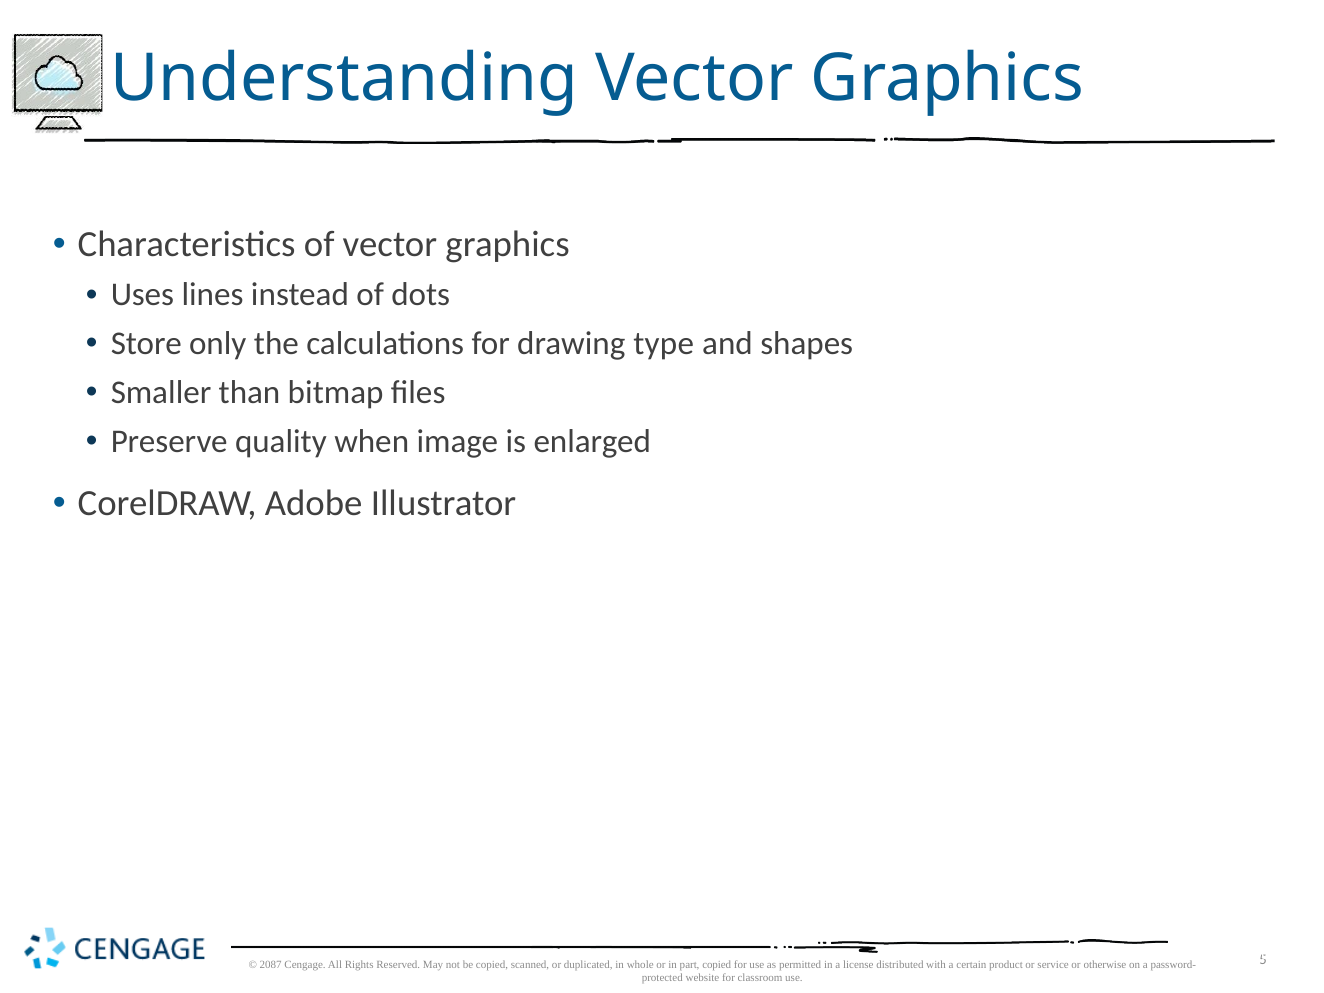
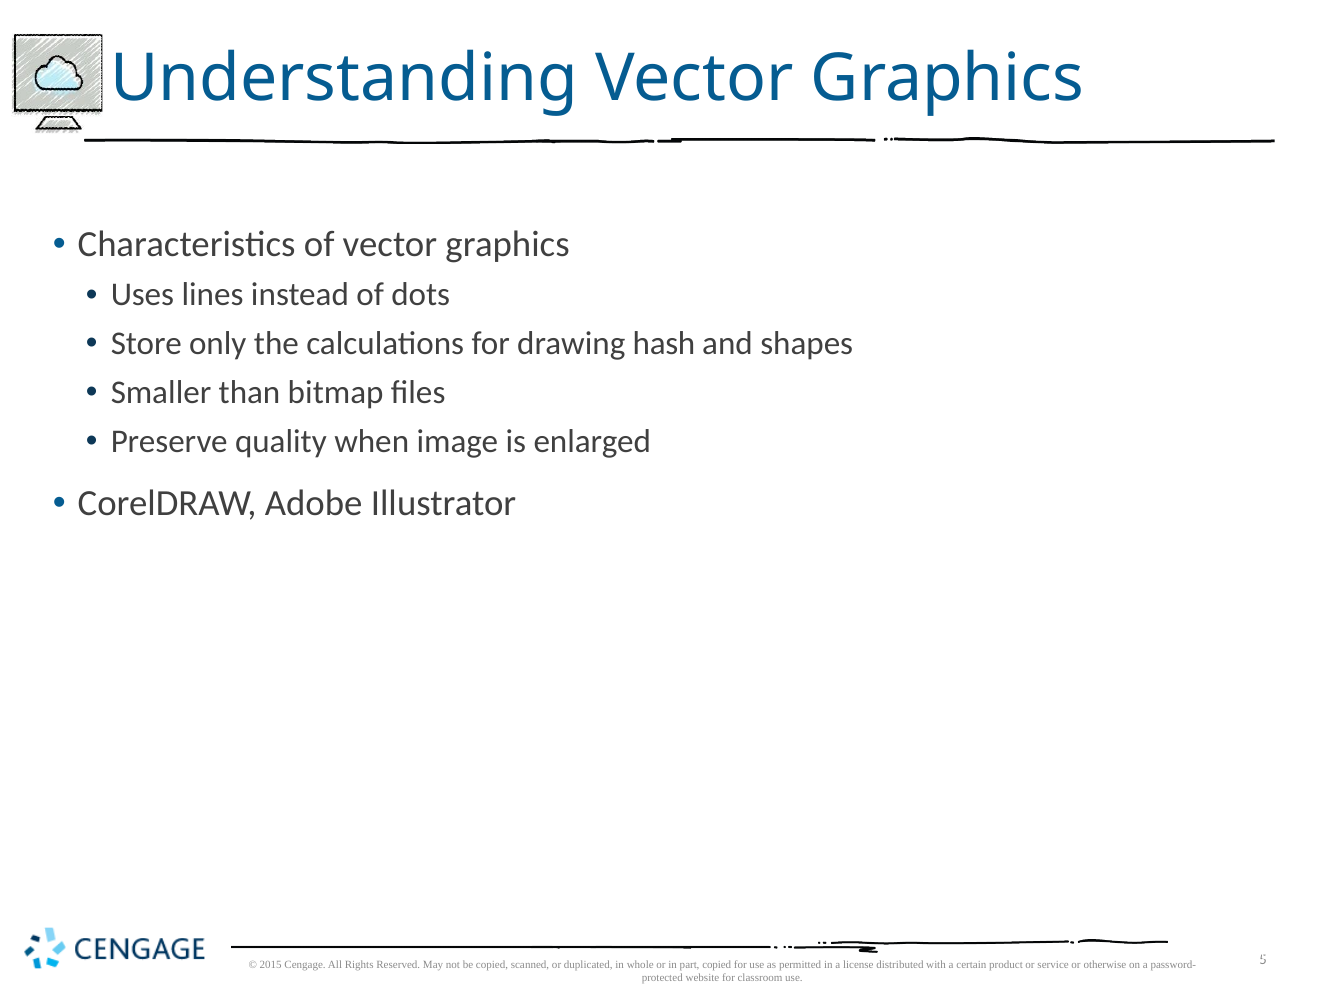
type: type -> hash (664, 344)
2087: 2087 -> 2015 (271, 964)
